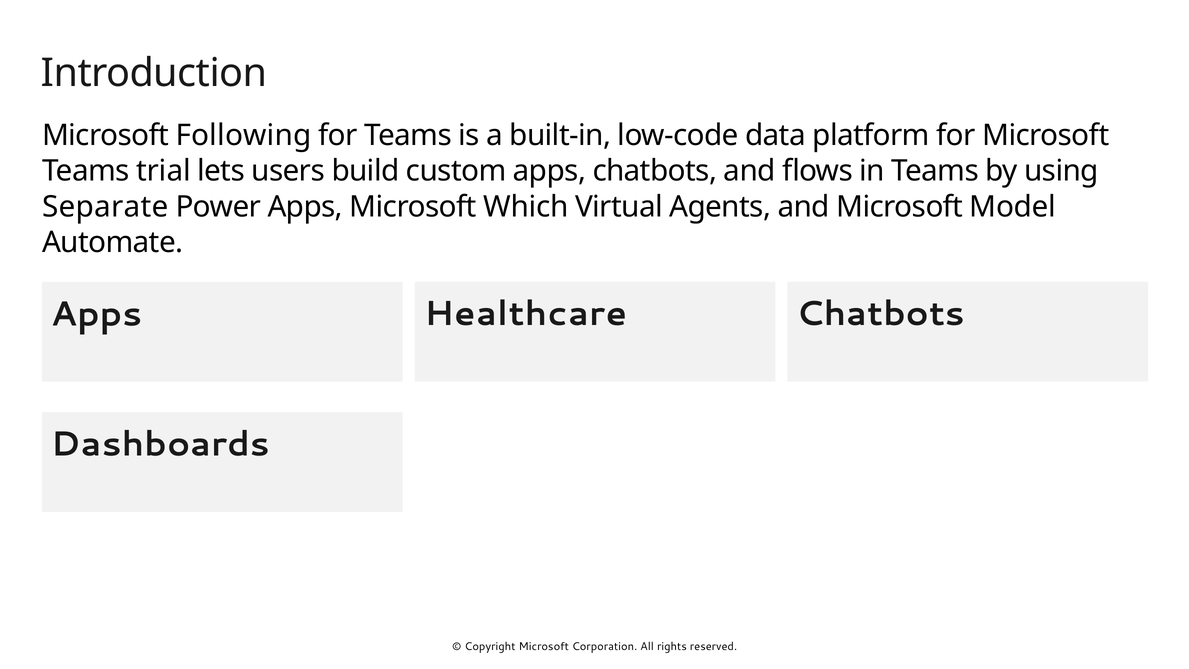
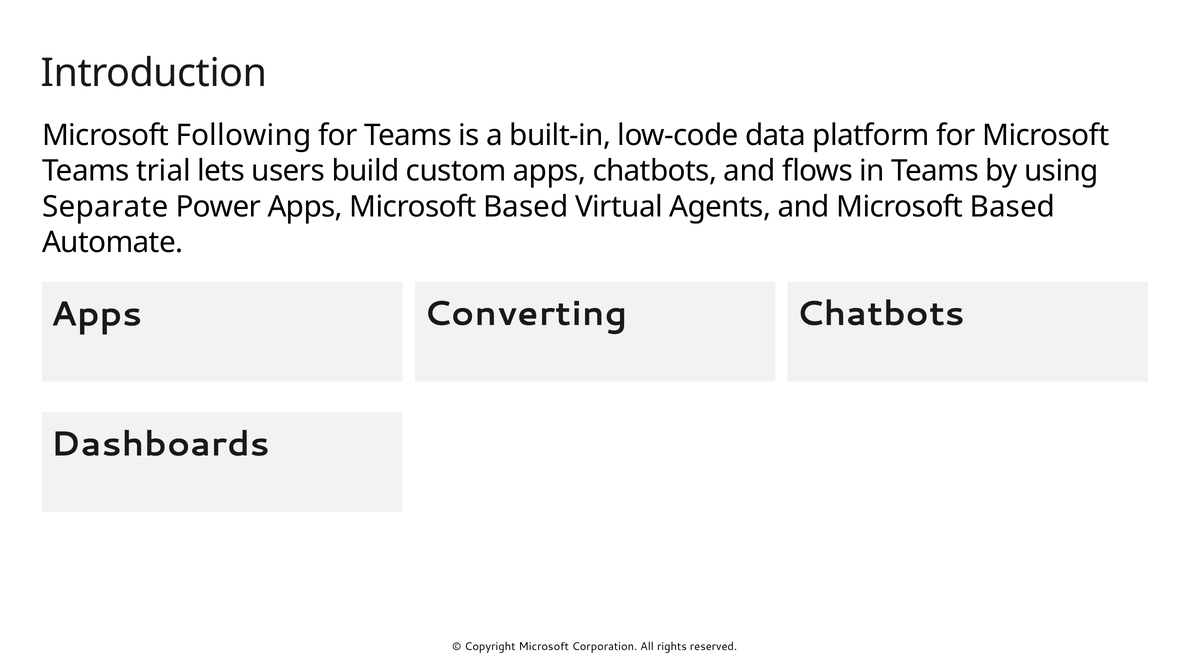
Apps Microsoft Which: Which -> Based (526, 207)
and Microsoft Model: Model -> Based (1013, 207)
Healthcare: Healthcare -> Converting (526, 314)
